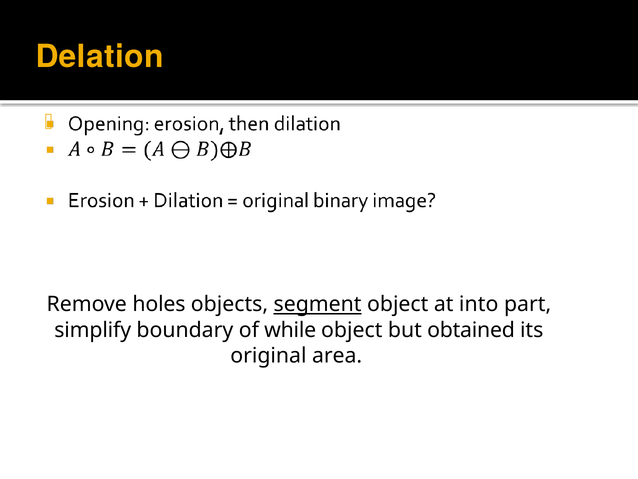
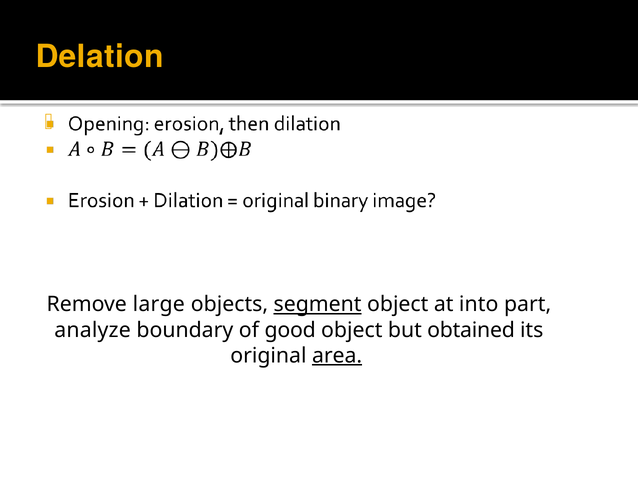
holes: holes -> large (159, 304)
simplify: simplify -> analyze (93, 330)
while: while -> good (290, 330)
area underline: none -> present (337, 355)
